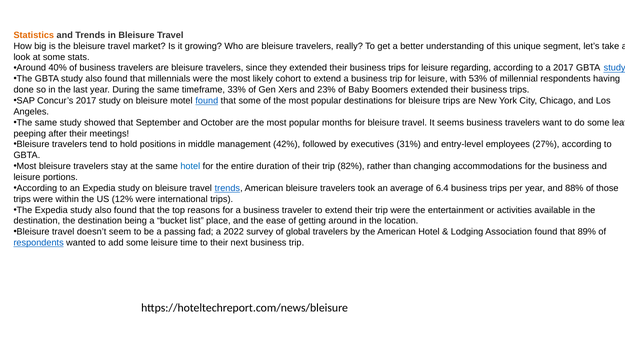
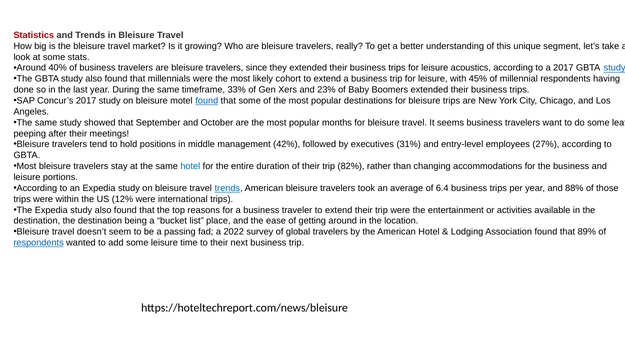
Statistics colour: orange -> red (34, 35)
regarding: regarding -> acoustics (471, 68)
53%: 53% -> 45% (478, 79)
